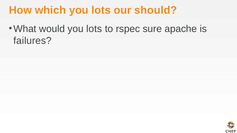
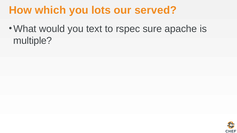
should: should -> served (156, 10)
would you lots: lots -> text (94, 29)
failures: failures -> multiple (33, 41)
